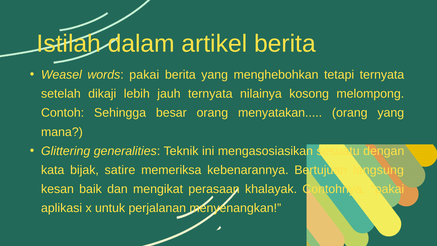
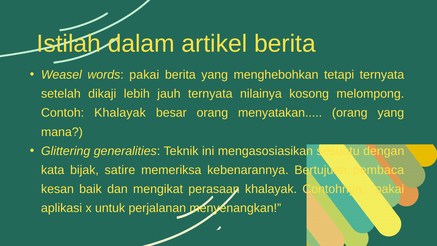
Contoh Sehingga: Sehingga -> Khalayak (120, 113)
langsung: langsung -> pembaca (378, 170)
